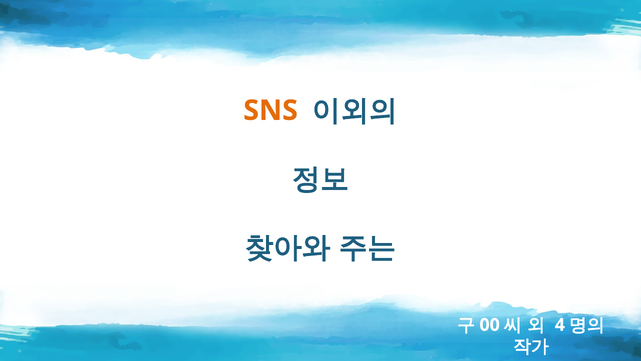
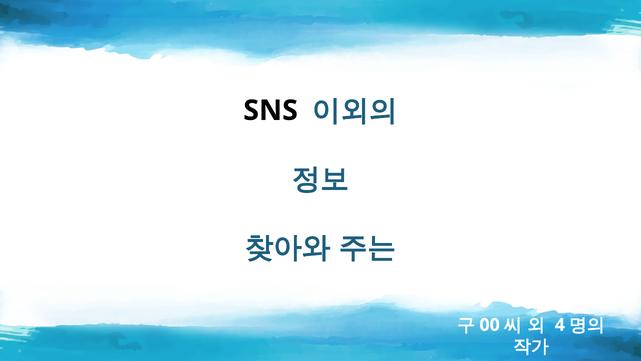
SNS colour: orange -> black (271, 110)
